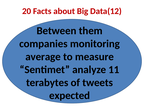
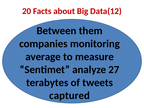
11: 11 -> 27 (114, 70)
expected: expected -> captured (70, 96)
